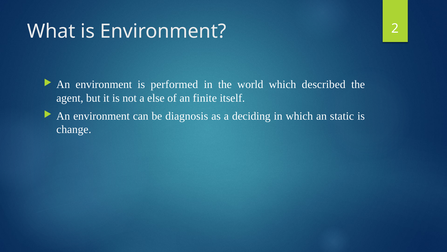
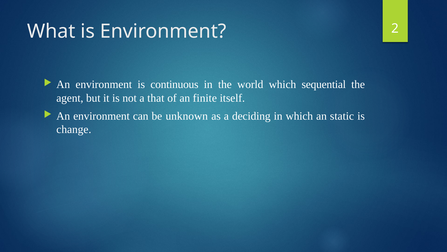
performed: performed -> continuous (174, 84)
described: described -> sequential (324, 84)
else: else -> that (156, 98)
diagnosis: diagnosis -> unknown (187, 116)
